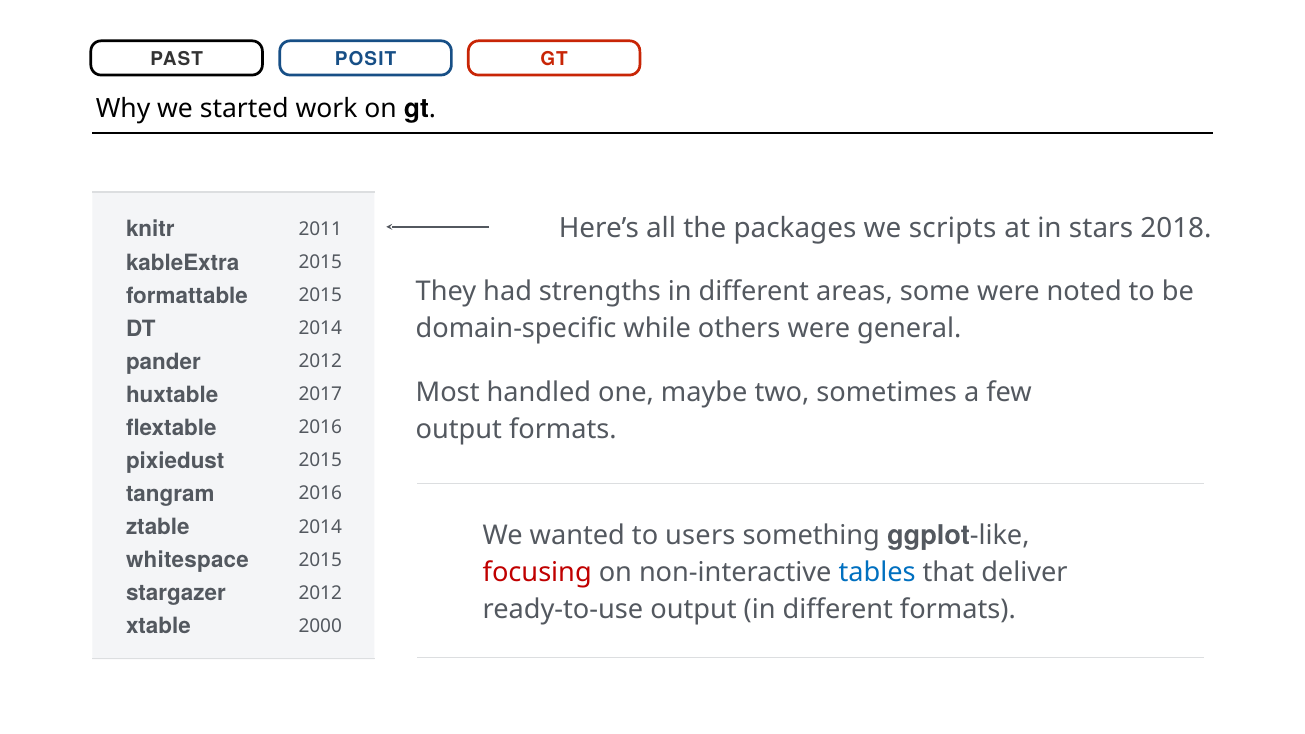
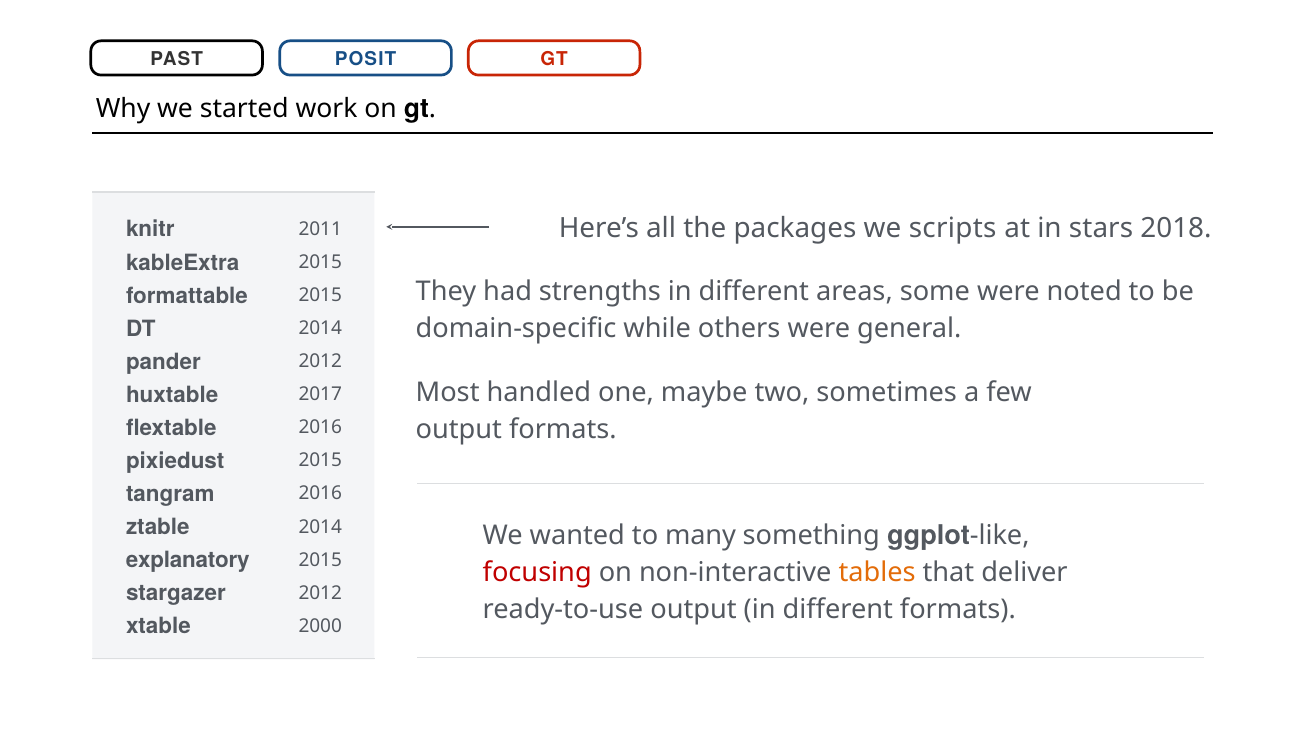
users: users -> many (701, 535)
whitespace: whitespace -> explanatory (188, 560)
tables colour: blue -> orange (877, 573)
